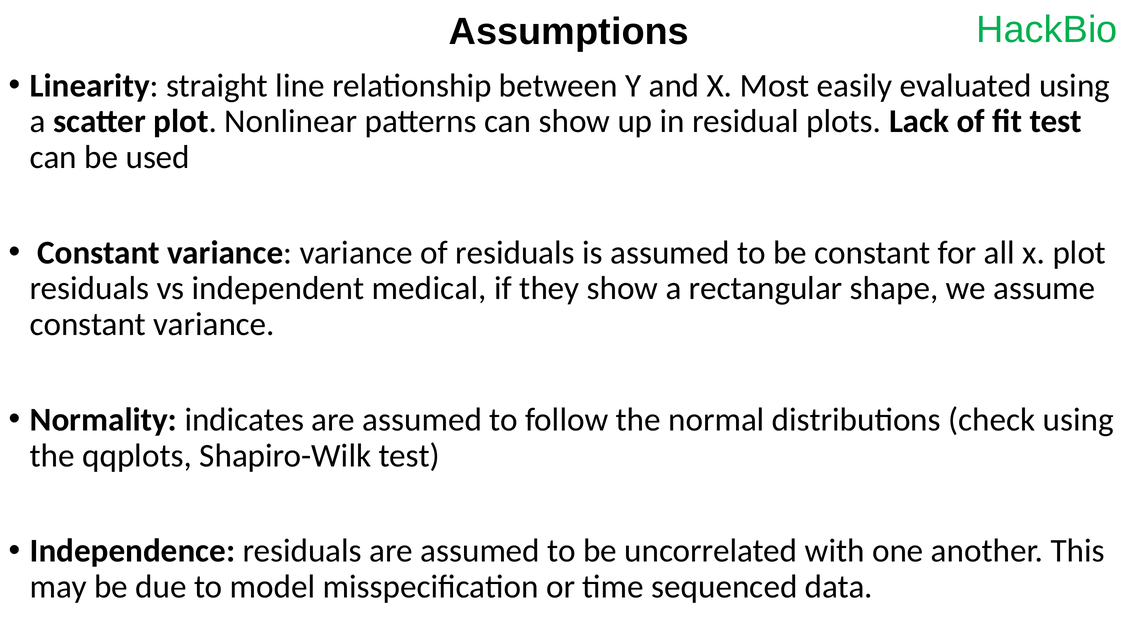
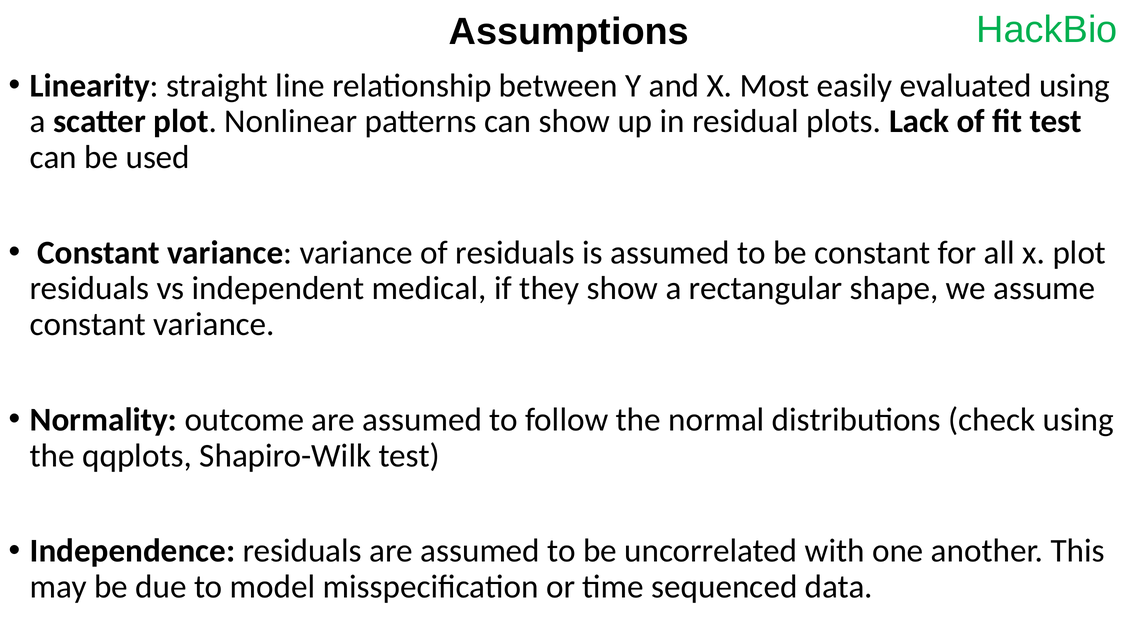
indicates: indicates -> outcome (244, 420)
